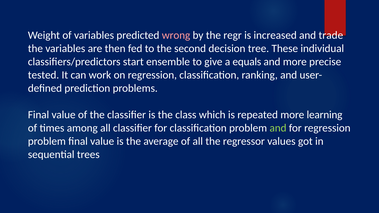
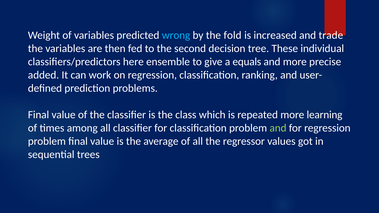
wrong colour: pink -> light blue (176, 35)
regr: regr -> fold (233, 35)
start: start -> here (133, 62)
tested: tested -> added (44, 75)
